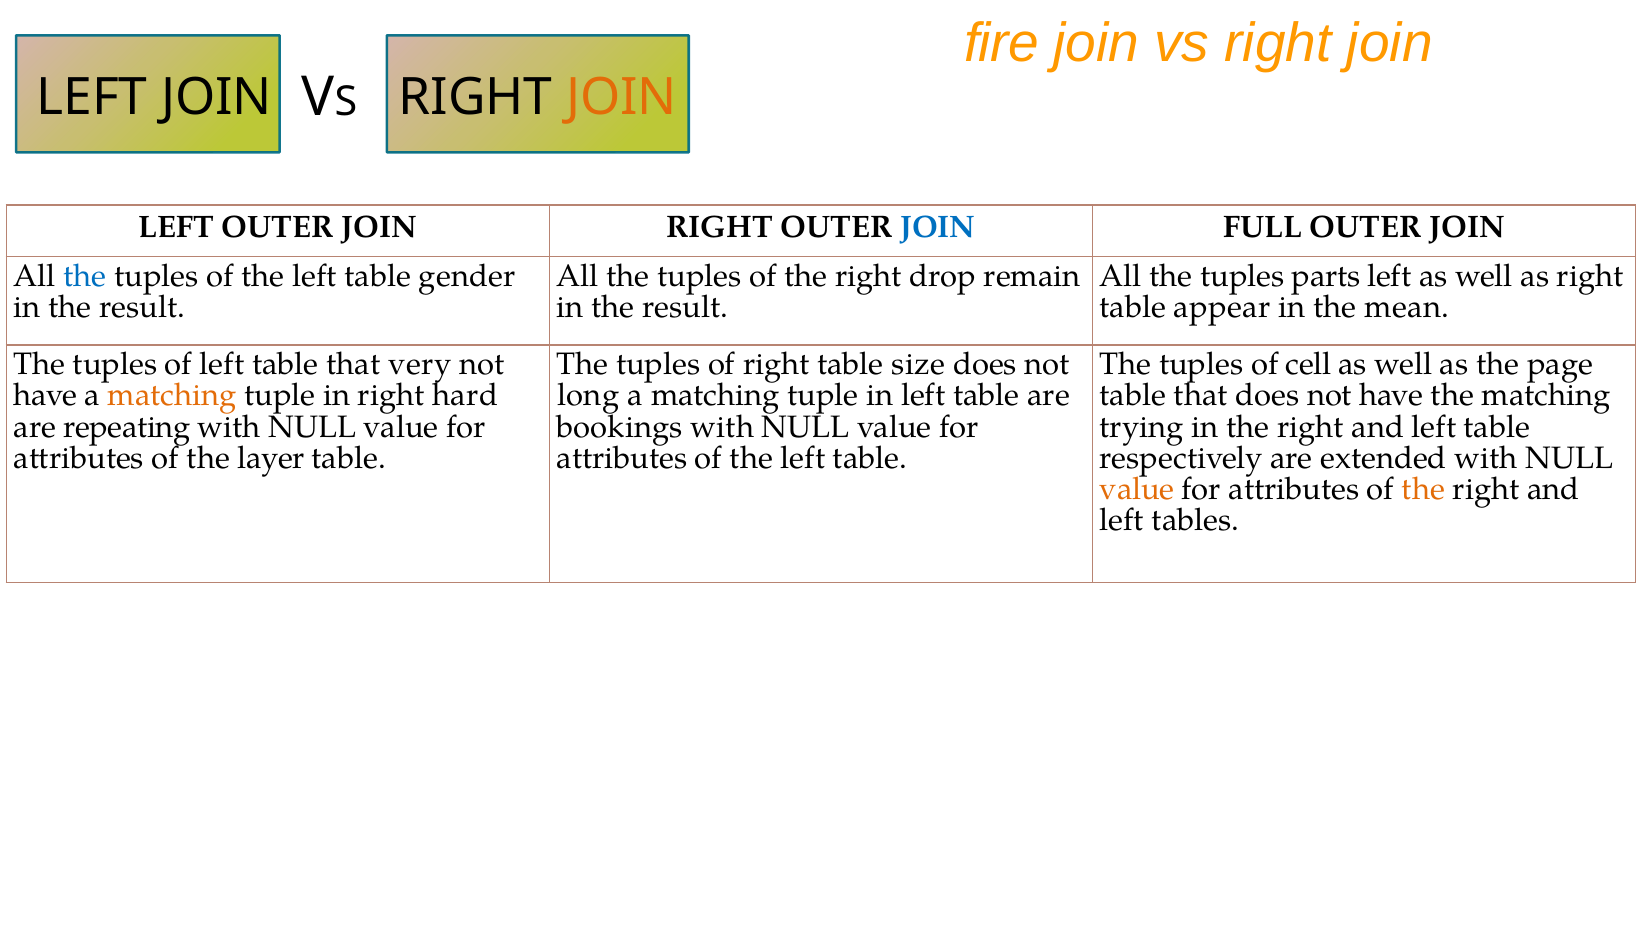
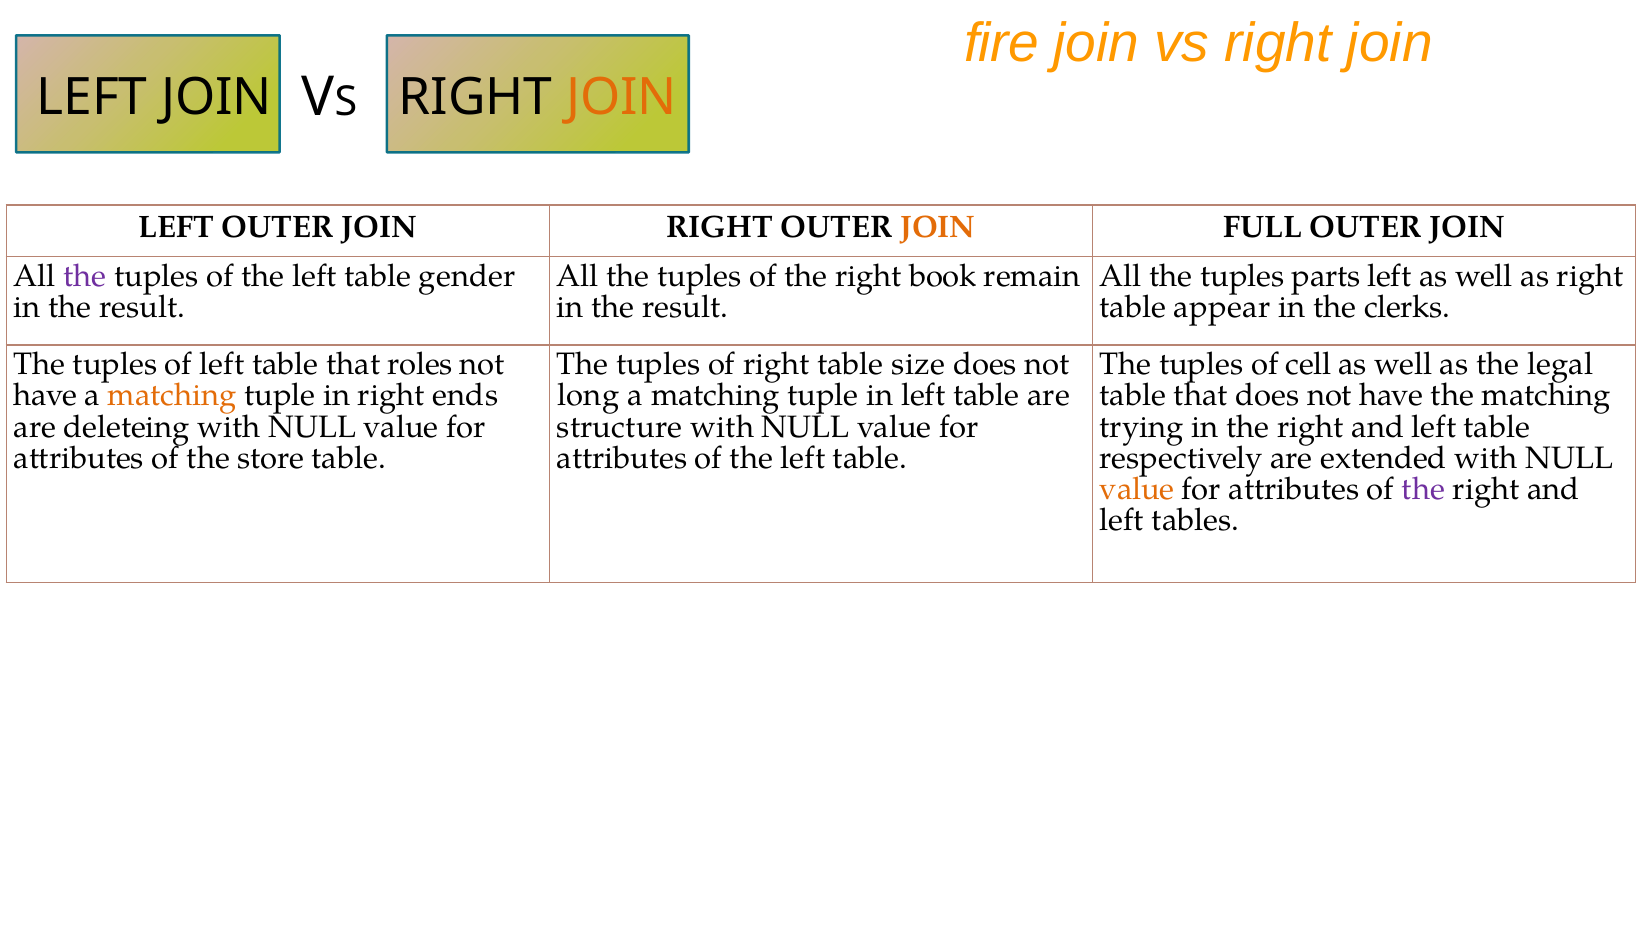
JOIN colour: blue -> orange (938, 228)
the colour: blue -> purple (85, 276)
drop: drop -> book (943, 276)
mean: mean -> clerks (1407, 307)
very: very -> roles (420, 365)
page: page -> legal (1560, 365)
hard: hard -> ends (465, 396)
repeating: repeating -> deleteing (127, 427)
bookings: bookings -> structure (620, 427)
layer: layer -> store (271, 458)
the colour: orange -> purple (1424, 489)
